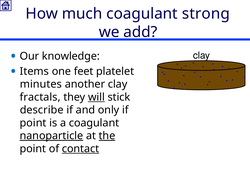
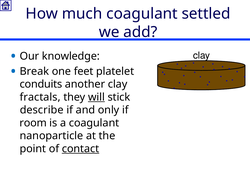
strong: strong -> settled (206, 14)
Items: Items -> Break (34, 72)
minutes: minutes -> conduits (41, 84)
point: point -> room (33, 123)
nanoparticle underline: present -> none (51, 136)
the underline: present -> none (107, 136)
